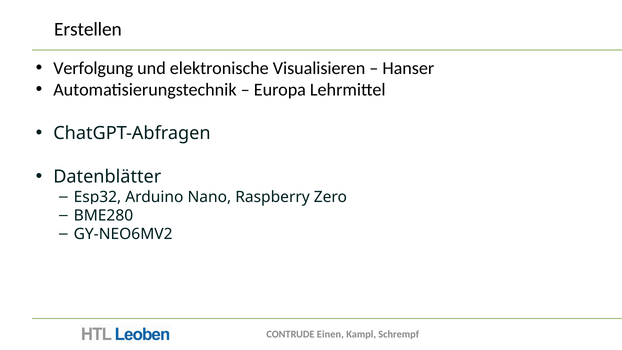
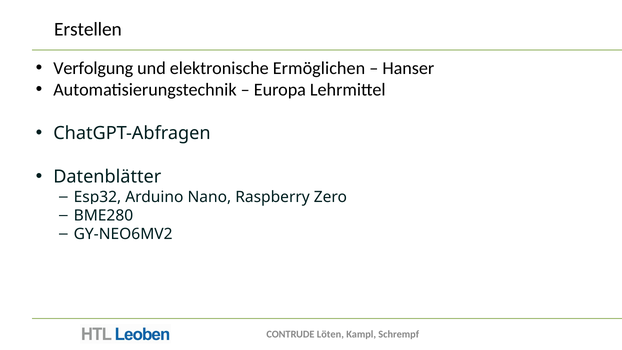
Visualisieren: Visualisieren -> Ermöglichen (319, 68)
Einen: Einen -> Löten (330, 334)
